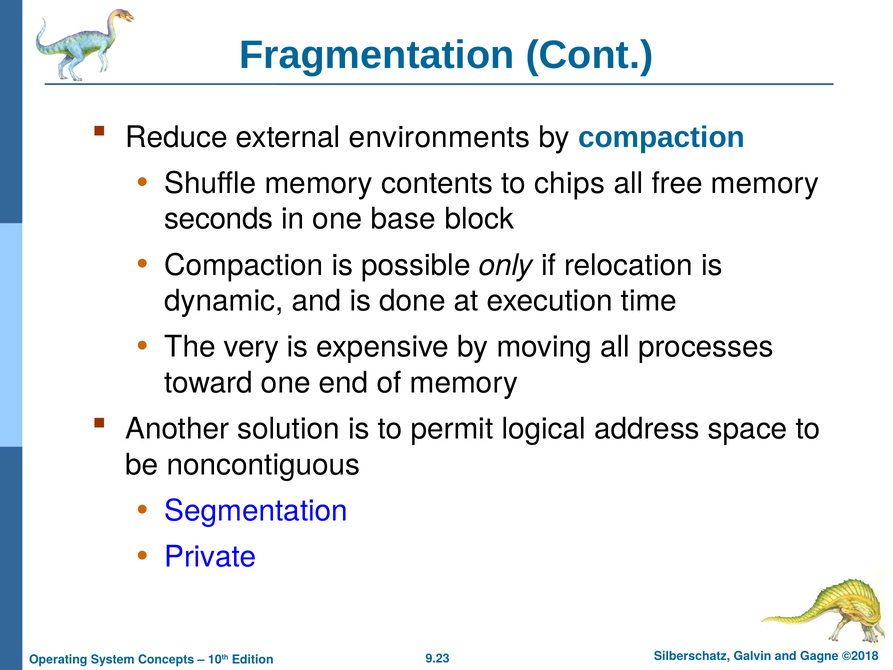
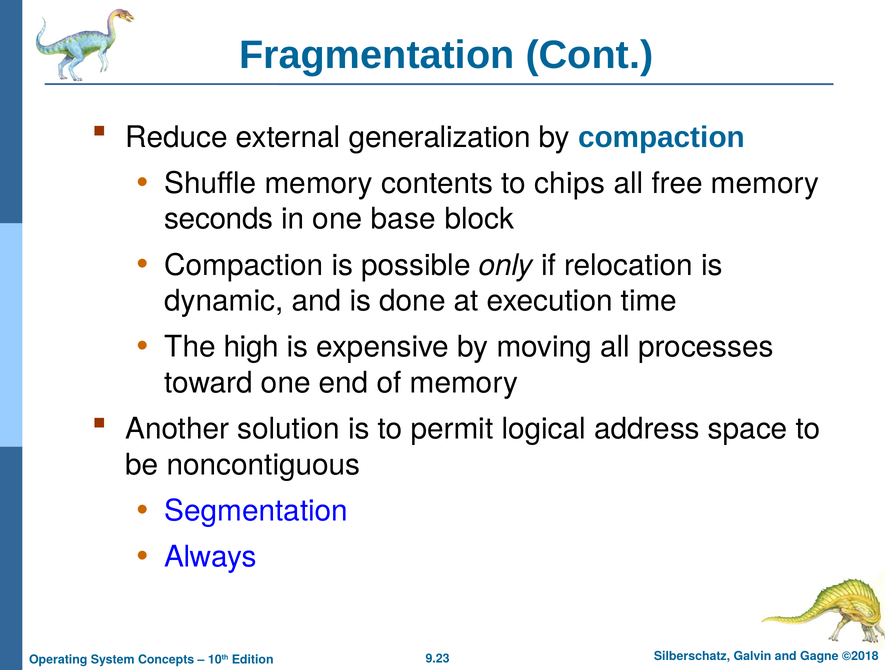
environments: environments -> generalization (440, 137)
very: very -> high (251, 347)
Private: Private -> Always (210, 557)
